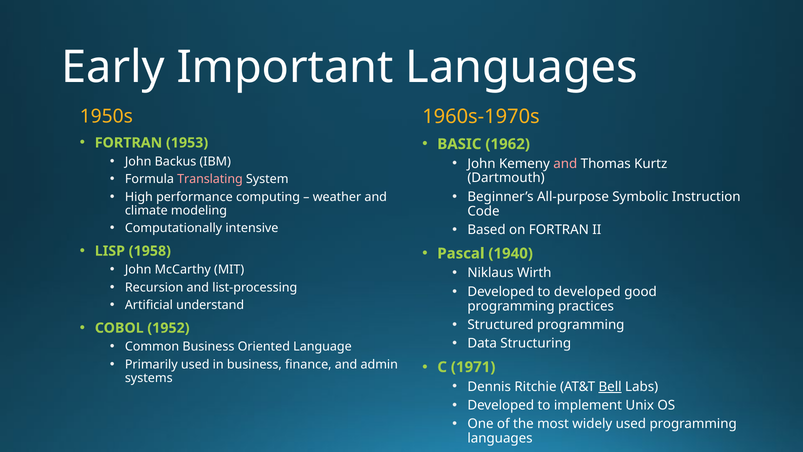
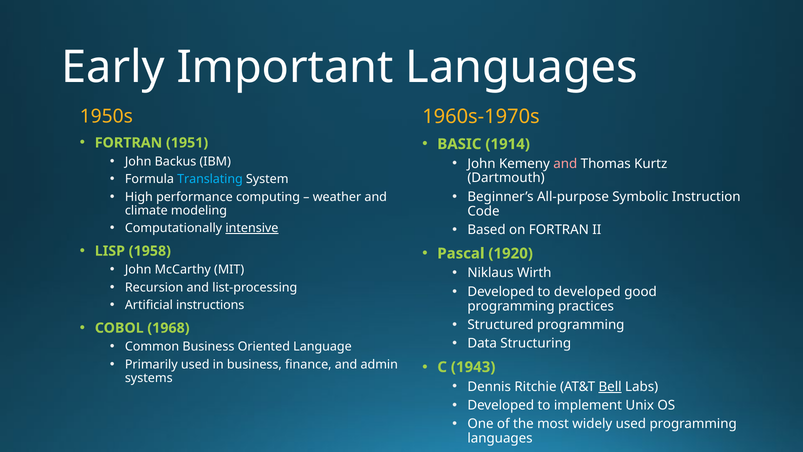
1953: 1953 -> 1951 (187, 143)
1962: 1962 -> 1914 (508, 144)
Translating colour: pink -> light blue (210, 179)
intensive underline: none -> present (252, 228)
1940: 1940 -> 1920 (511, 253)
understand: understand -> instructions (210, 305)
1952: 1952 -> 1968 (168, 328)
1971: 1971 -> 1943 (473, 367)
